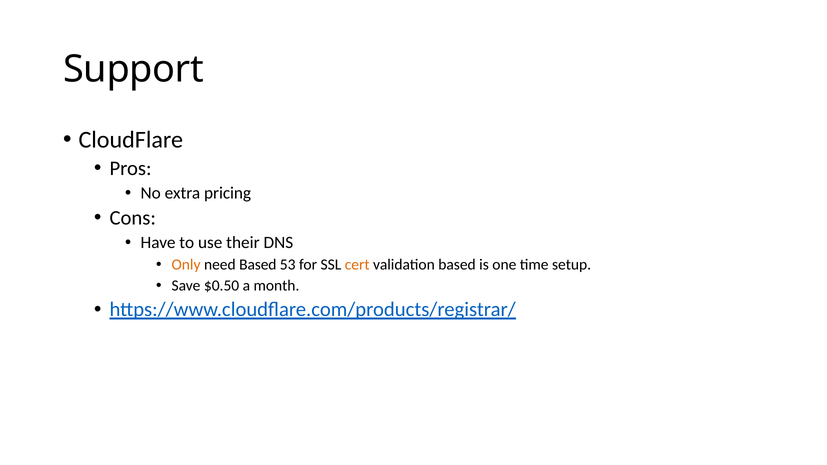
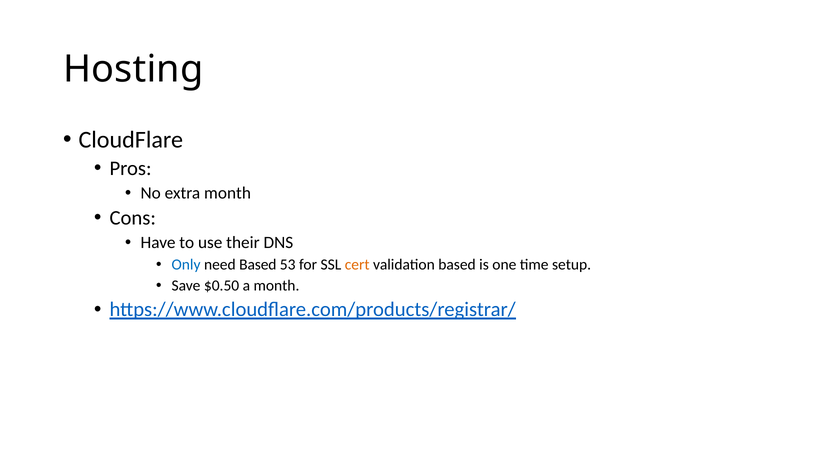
Support: Support -> Hosting (133, 69)
extra pricing: pricing -> month (228, 193)
Only colour: orange -> blue (186, 265)
